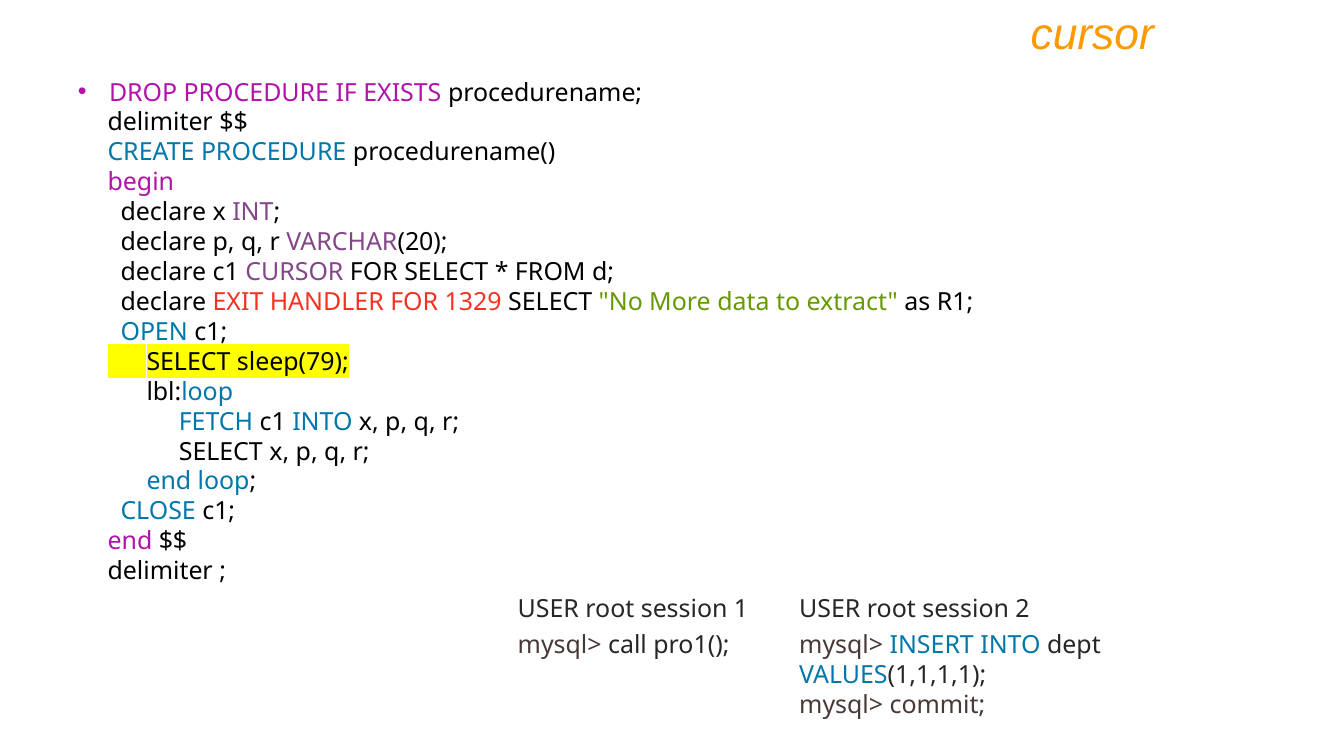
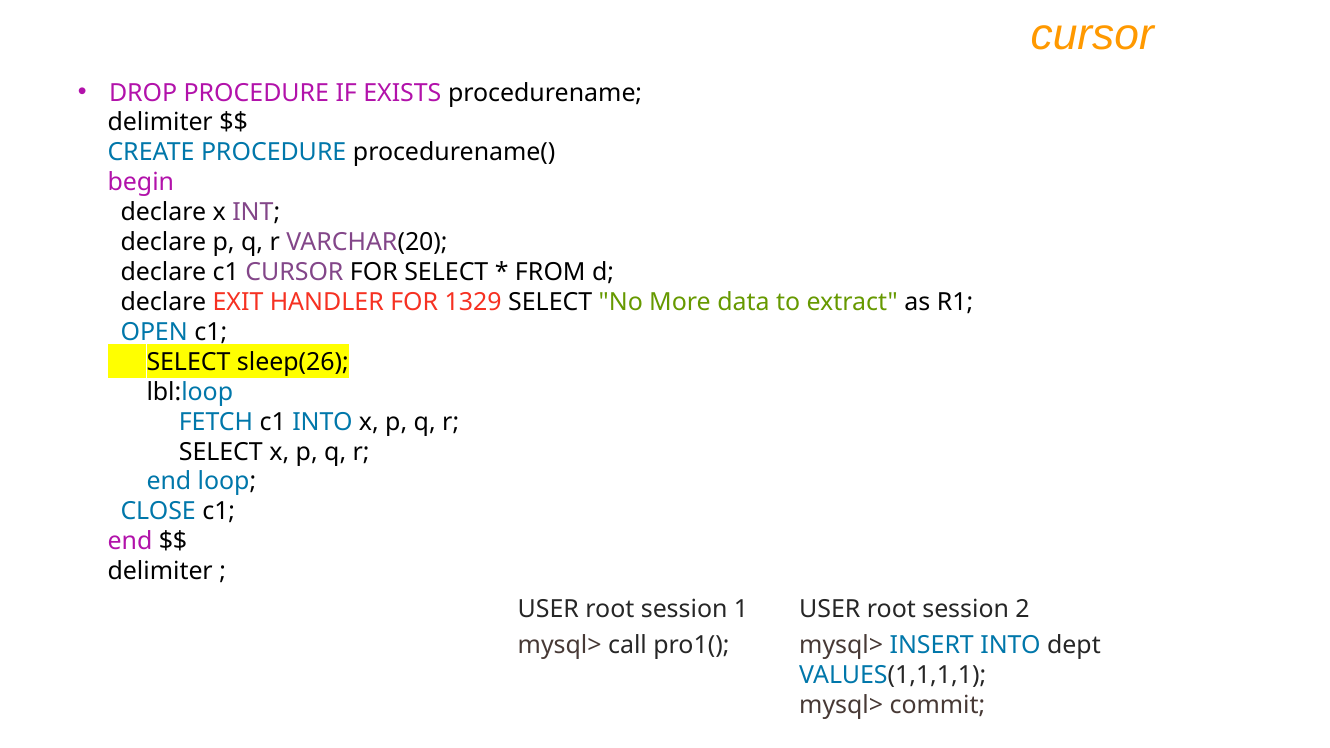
sleep(79: sleep(79 -> sleep(26 (293, 362)
